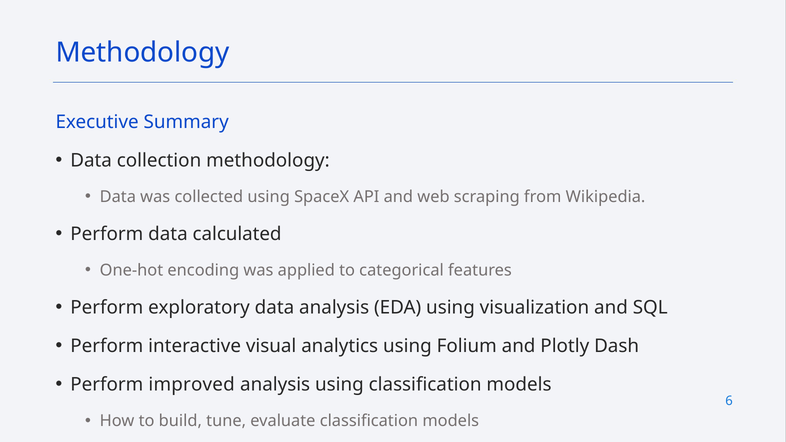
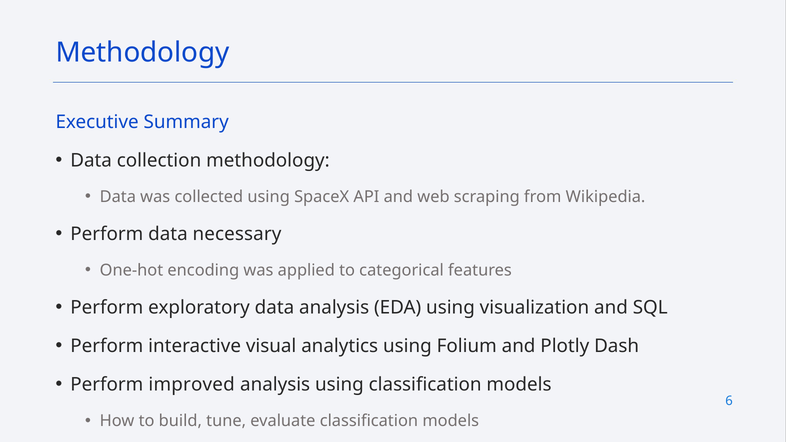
calculated: calculated -> necessary (237, 234)
